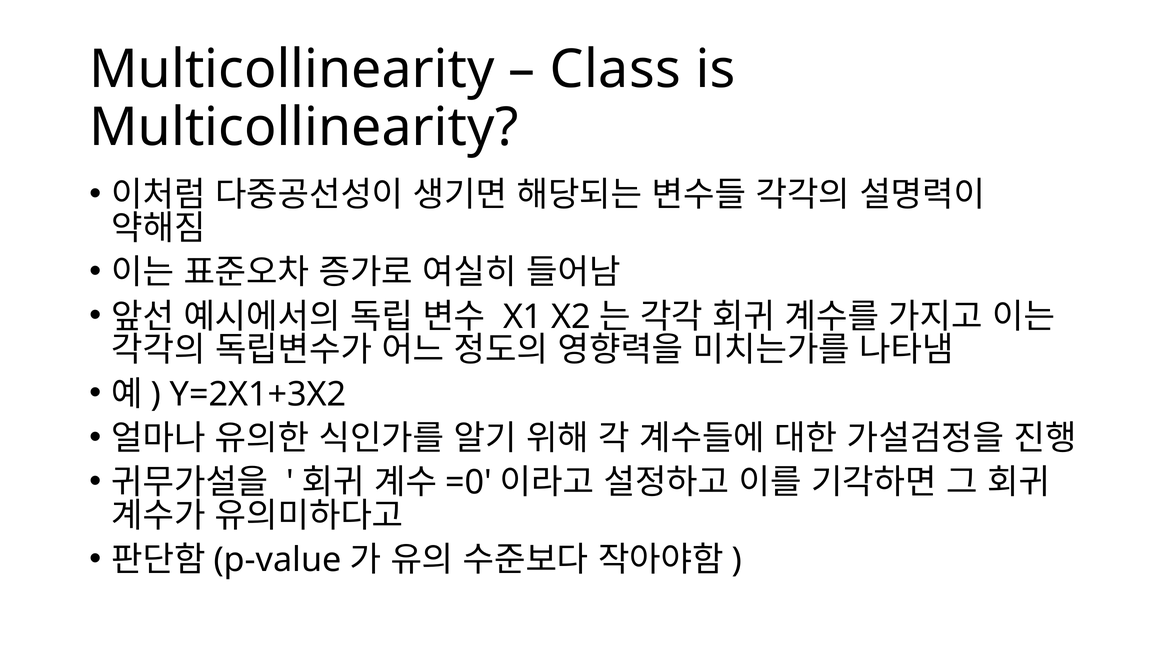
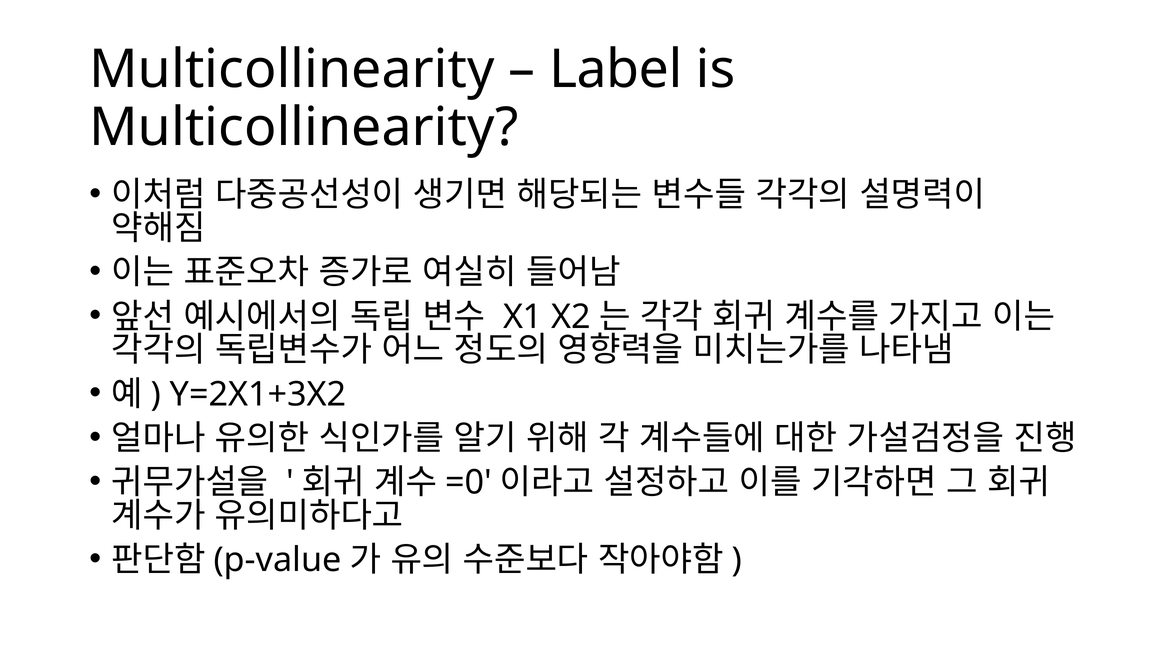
Class: Class -> Label (616, 69)
